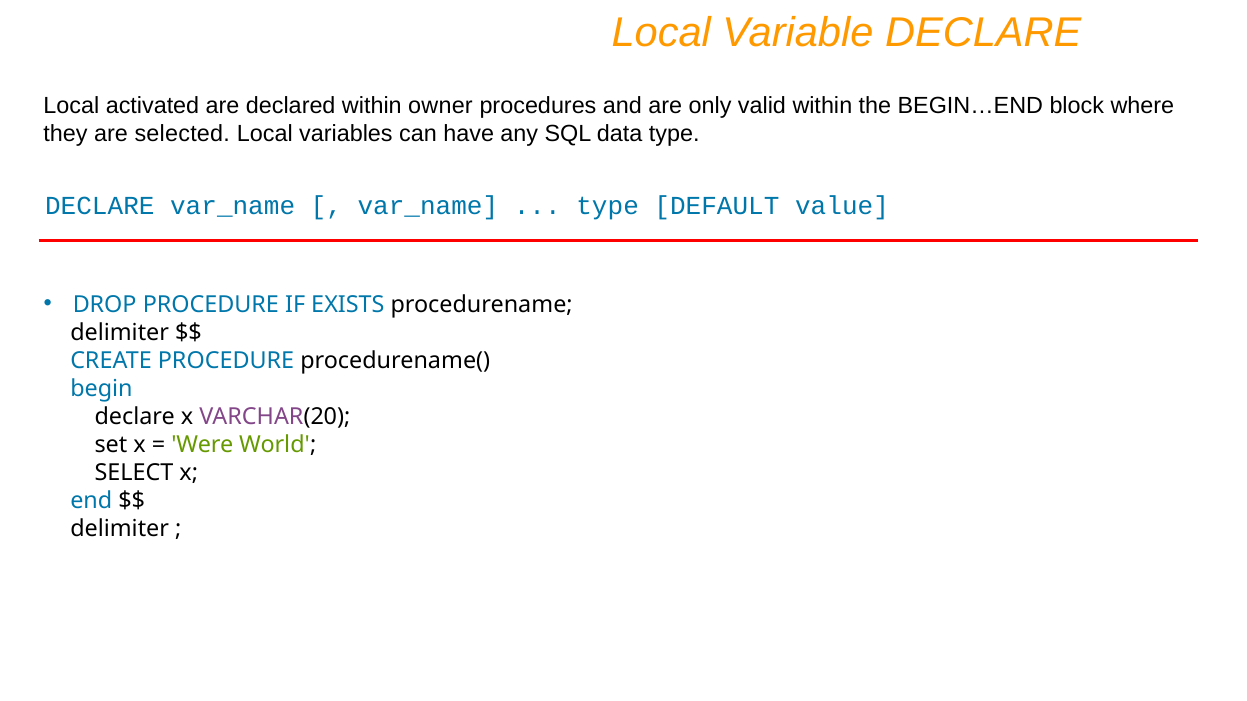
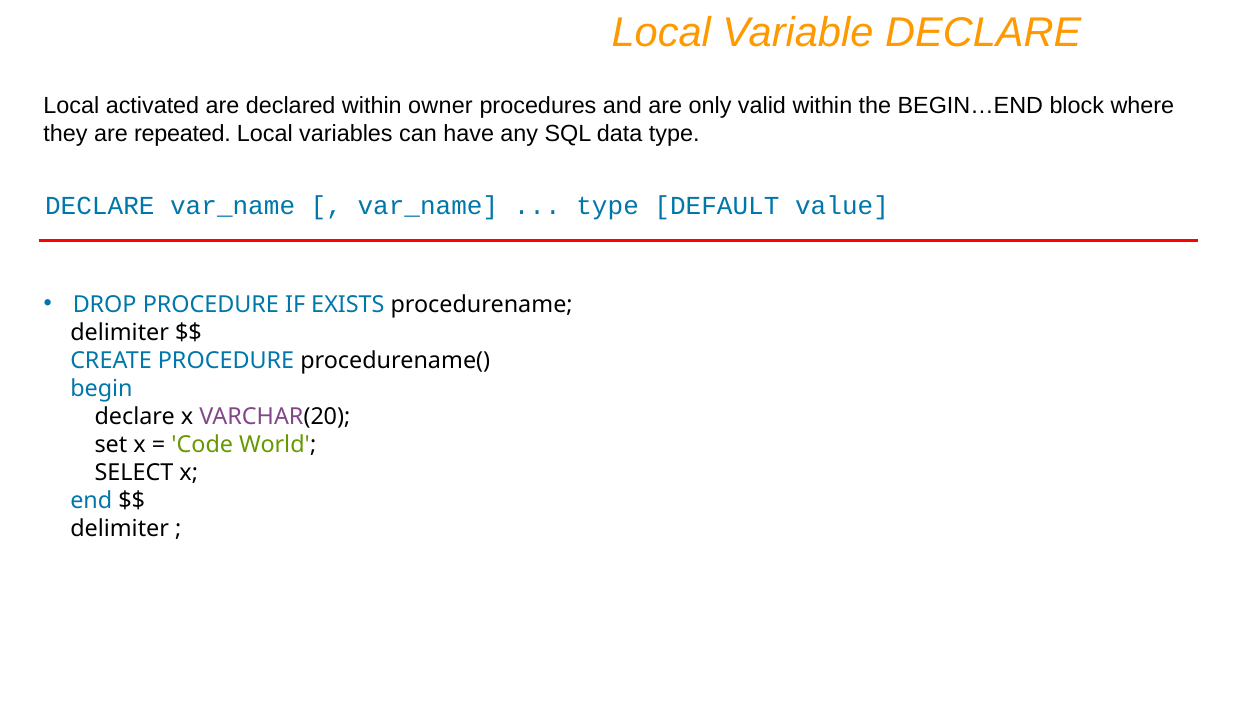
selected: selected -> repeated (182, 134)
Were: Were -> Code (202, 445)
